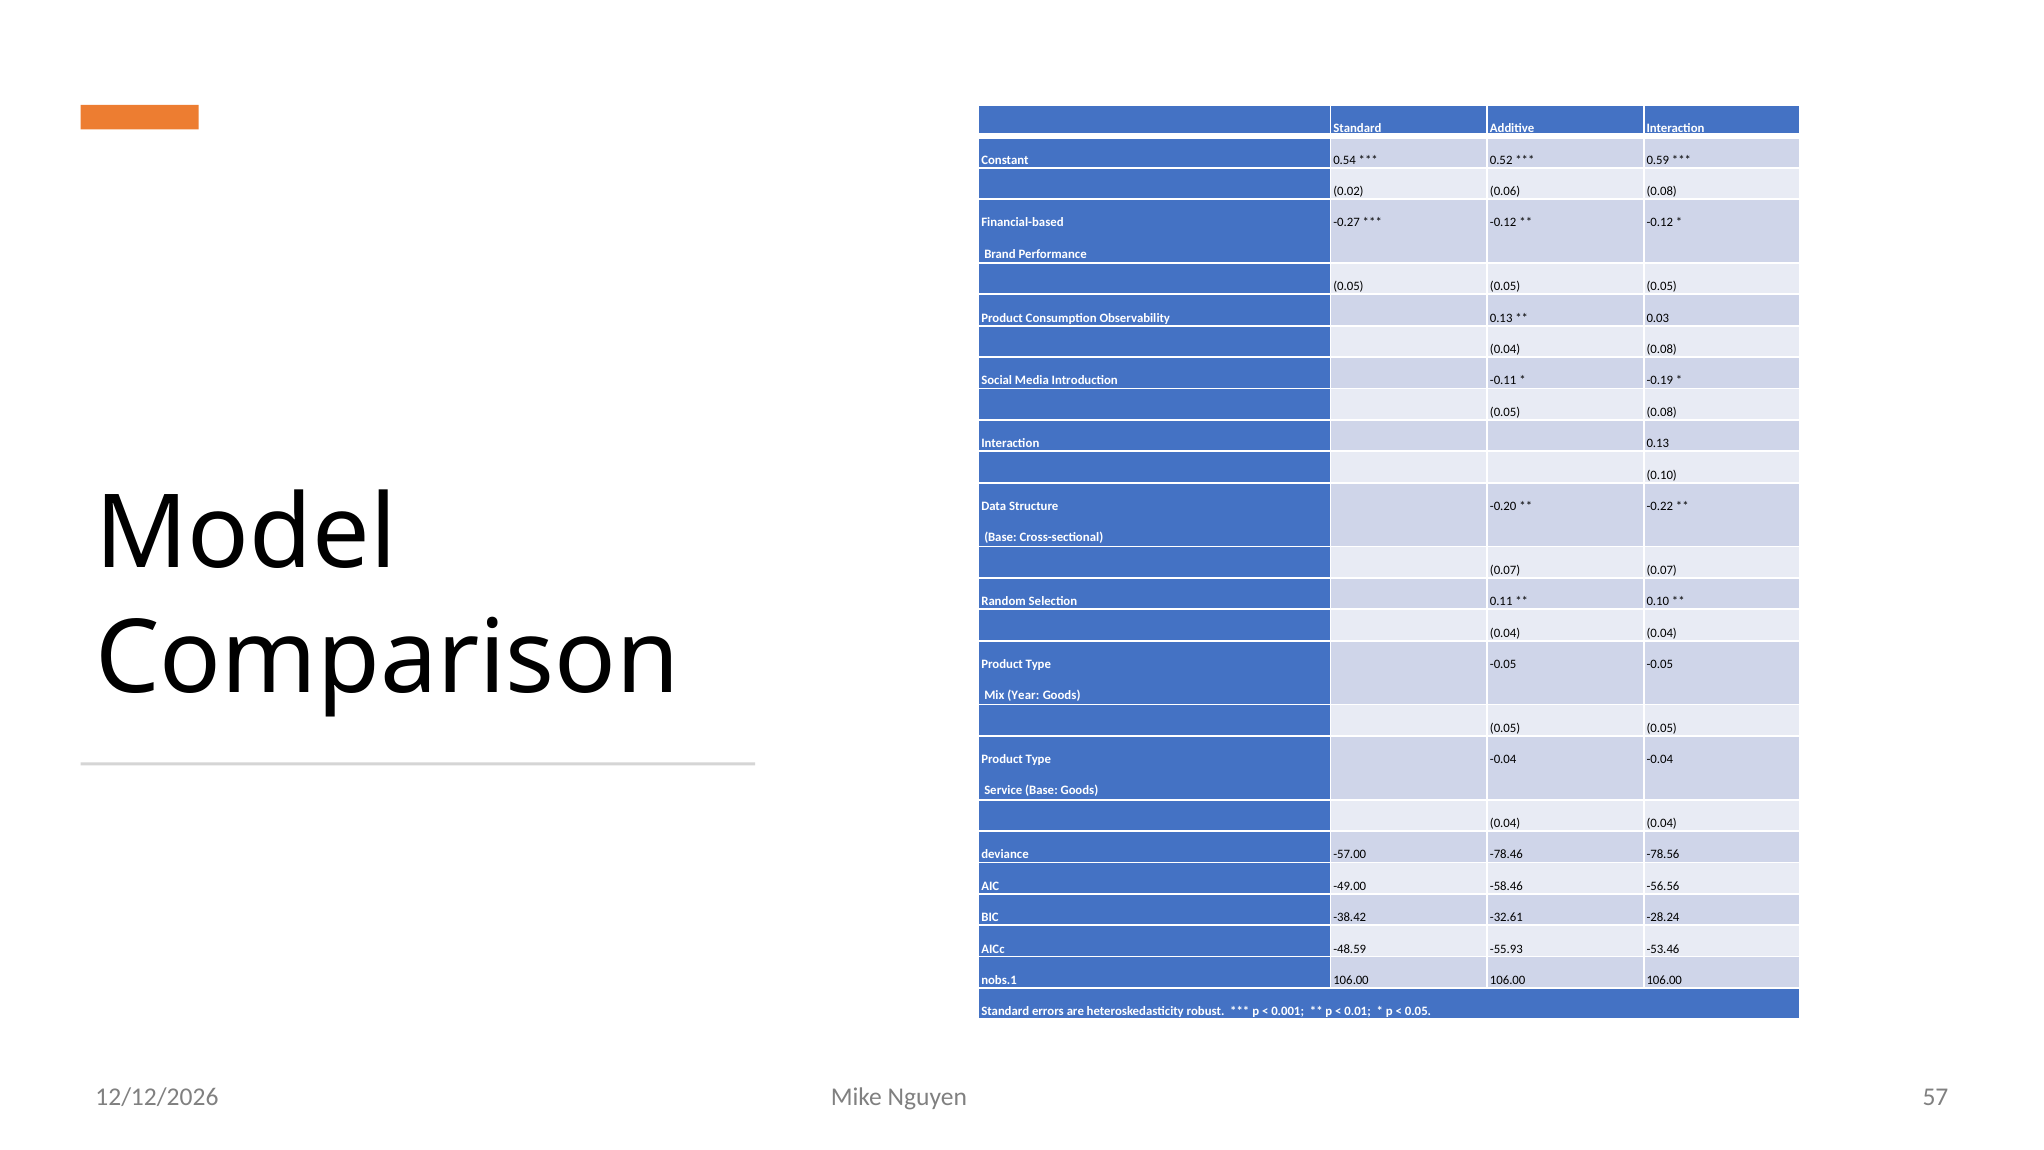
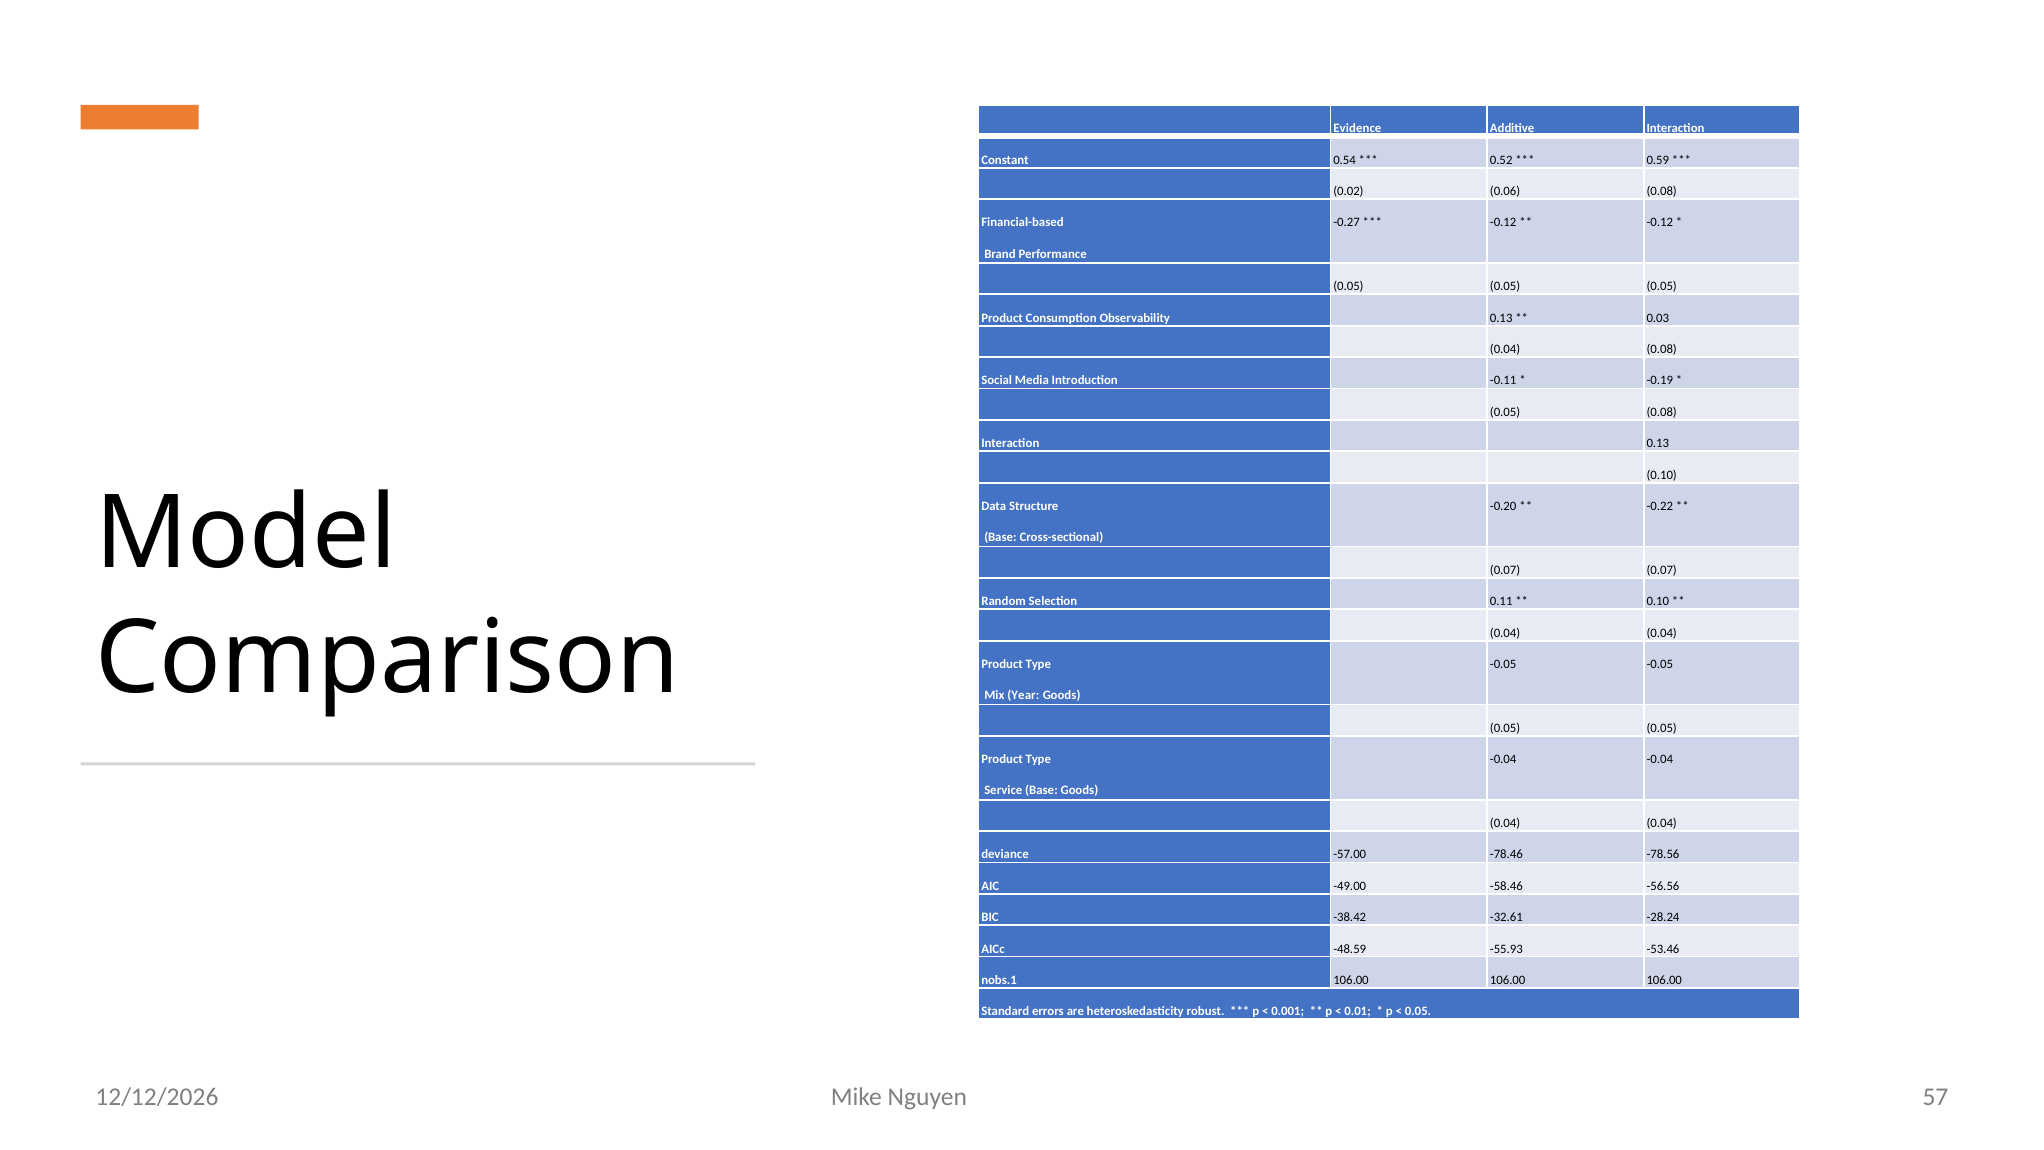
Standard: Standard -> Evidence (1357, 128)
